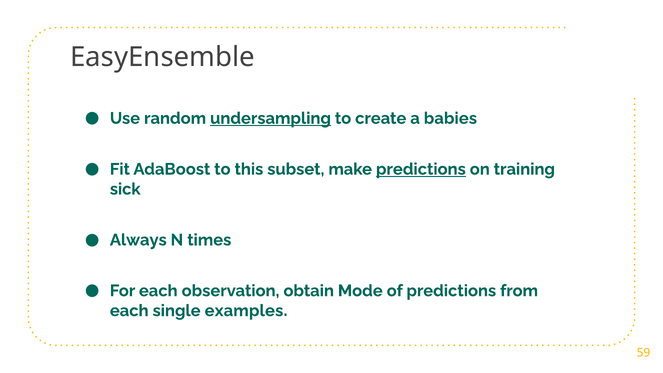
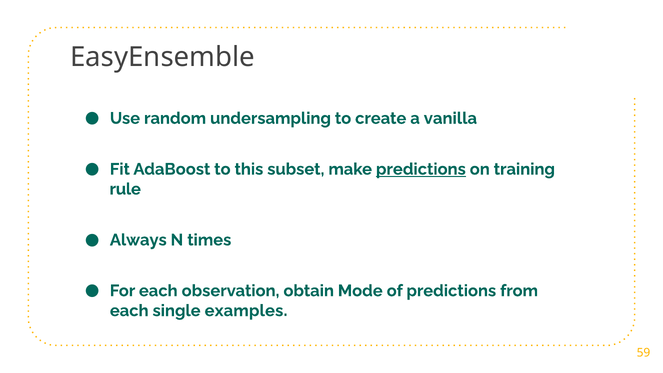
undersampling underline: present -> none (271, 118)
babies: babies -> vanilla (450, 118)
sick: sick -> rule (125, 189)
